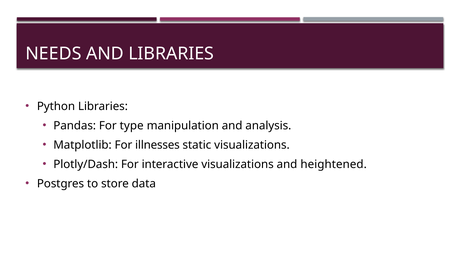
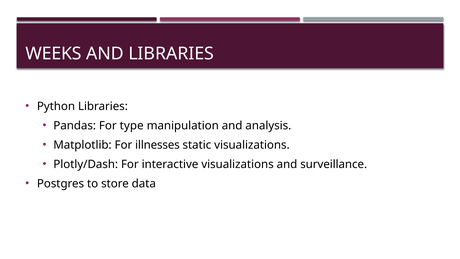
NEEDS: NEEDS -> WEEKS (54, 54)
heightened: heightened -> surveillance (334, 164)
